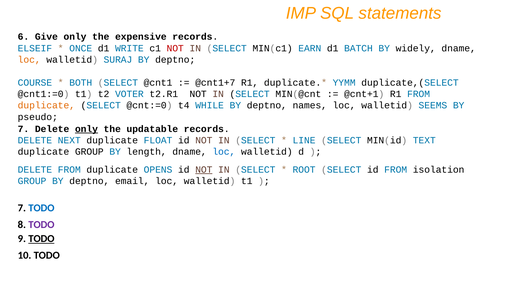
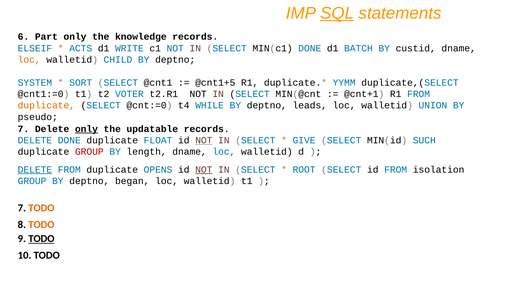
SQL underline: none -> present (337, 13)
Give: Give -> Part (46, 37)
expensive: expensive -> knowledge (141, 37)
ONCE: ONCE -> ACTS (81, 48)
NOT colour: red -> blue (175, 48)
MIN(c1 EARN: EARN -> DONE (310, 48)
widely: widely -> custid (416, 48)
SURAJ: SURAJ -> CHILD (118, 60)
COURSE: COURSE -> SYSTEM (35, 83)
BOTH: BOTH -> SORT (81, 83)
@cnt1+7: @cnt1+7 -> @cnt1+5 (215, 83)
names: names -> leads (310, 106)
SEEMS: SEEMS -> UNION (433, 106)
DELETE NEXT: NEXT -> DONE (69, 141)
NOT underline: none -> present (204, 141)
LINE: LINE -> GIVE (304, 141)
TEXT: TEXT -> SUCH (424, 141)
GROUP colour: black -> red (89, 152)
DELETE underline: none -> present (35, 170)
email: email -> began (132, 181)
TODO colour: blue -> orange (41, 208)
TODO colour: purple -> orange (41, 225)
